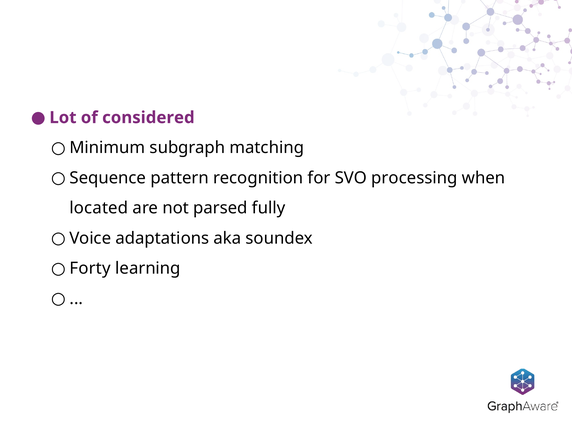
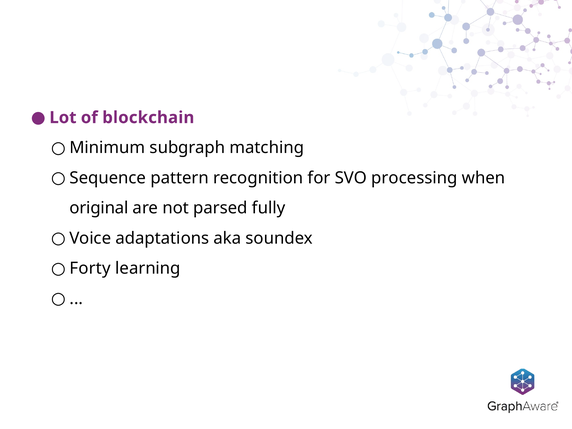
considered: considered -> blockchain (148, 118)
located: located -> original (99, 208)
